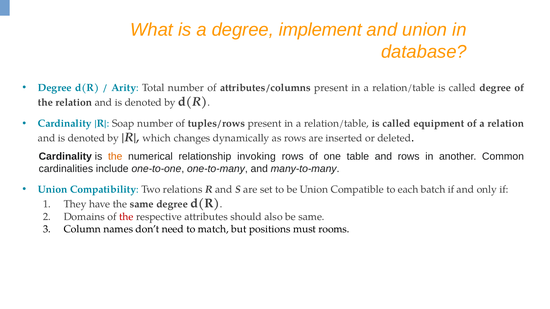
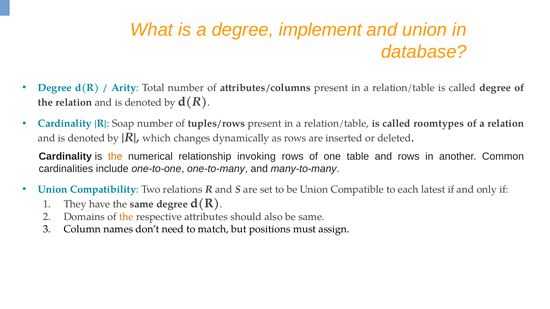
equipment: equipment -> roomtypes (439, 124)
batch: batch -> latest (433, 190)
the colour: red -> orange (126, 217)
rooms: rooms -> assign (334, 230)
